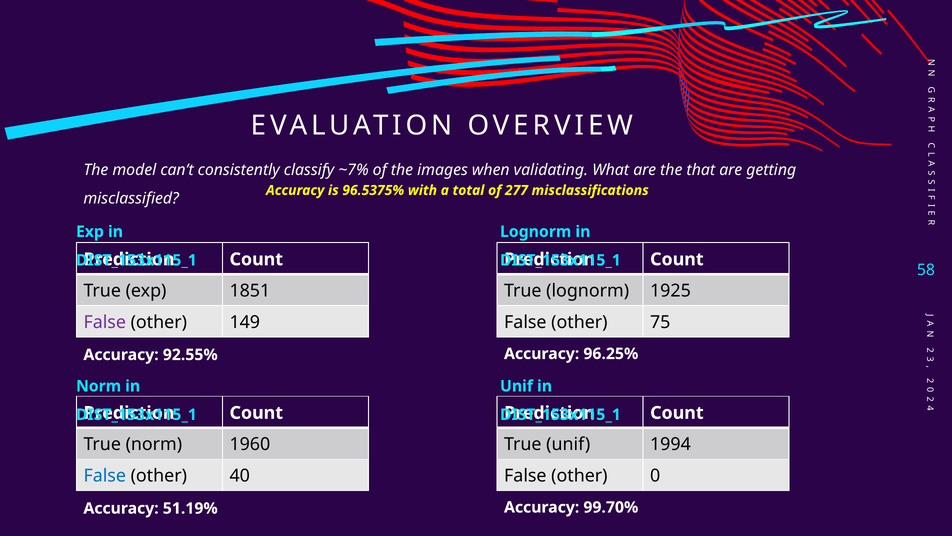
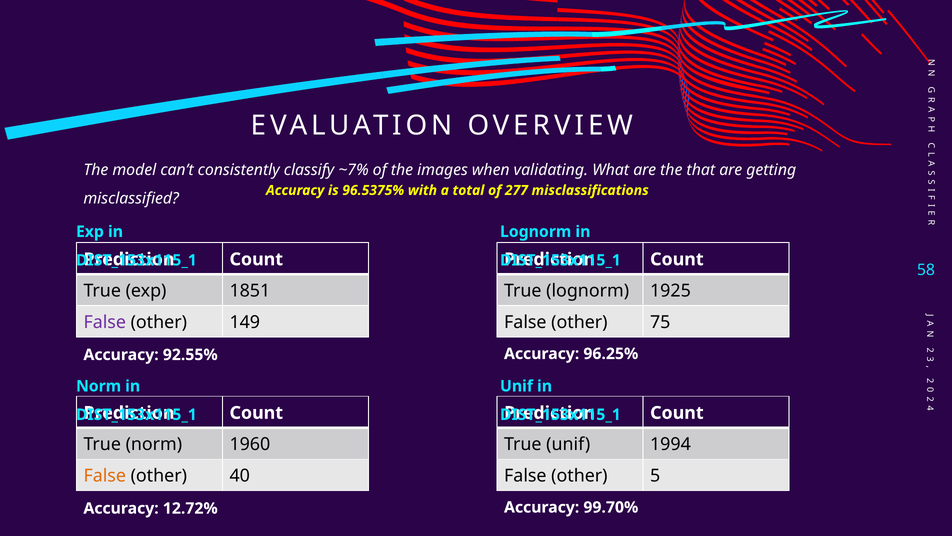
False colour: blue -> orange (105, 475)
other 0: 0 -> 5 (655, 475)
51.19%: 51.19% -> 12.72% (190, 508)
